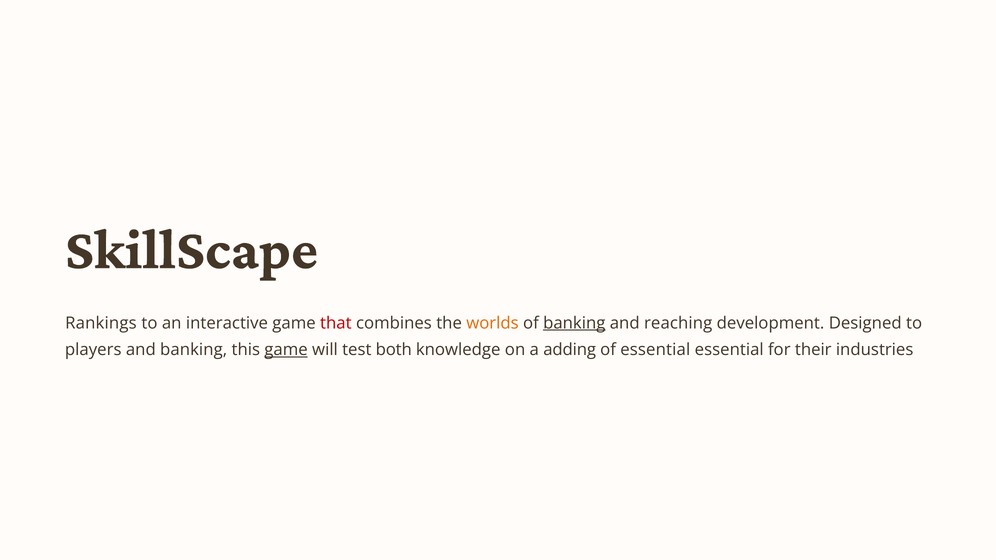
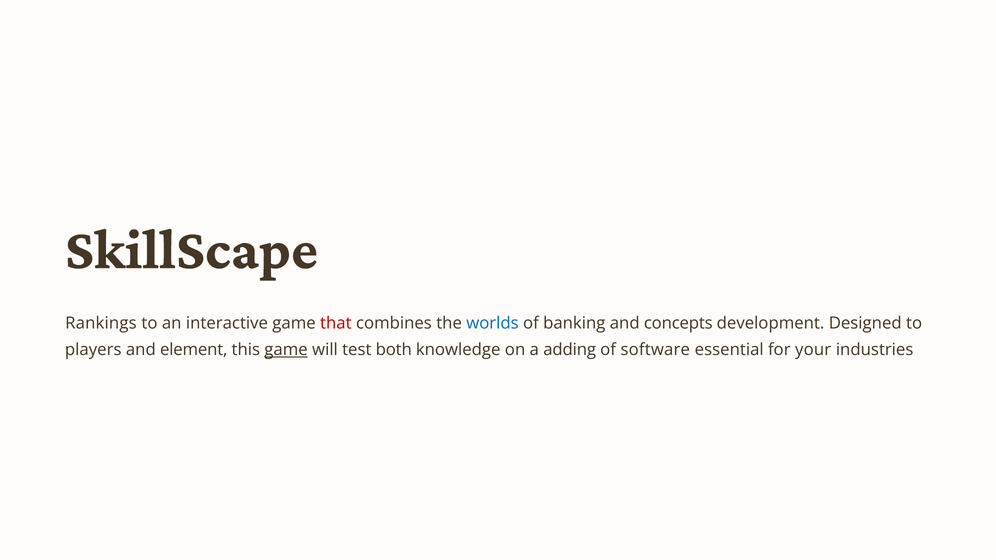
worlds colour: orange -> blue (492, 323)
banking underline: present -> none (574, 323)
reaching: reaching -> concepts (678, 323)
and banking: banking -> element (194, 350)
of essential: essential -> software (655, 350)
their: their -> your (813, 350)
